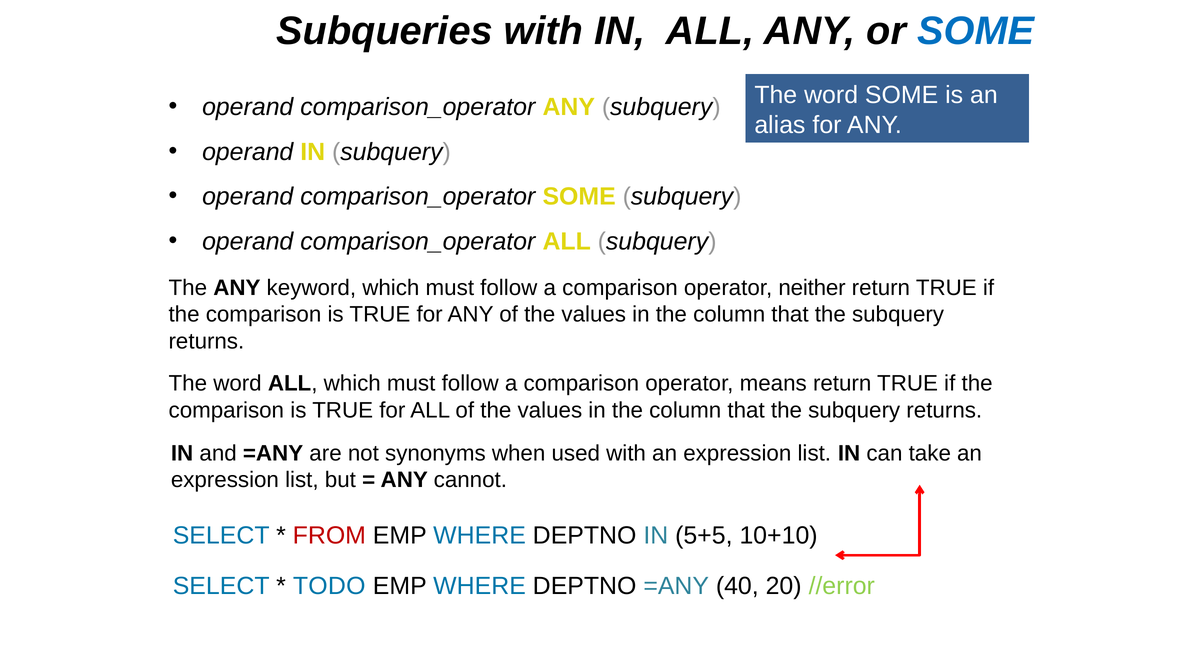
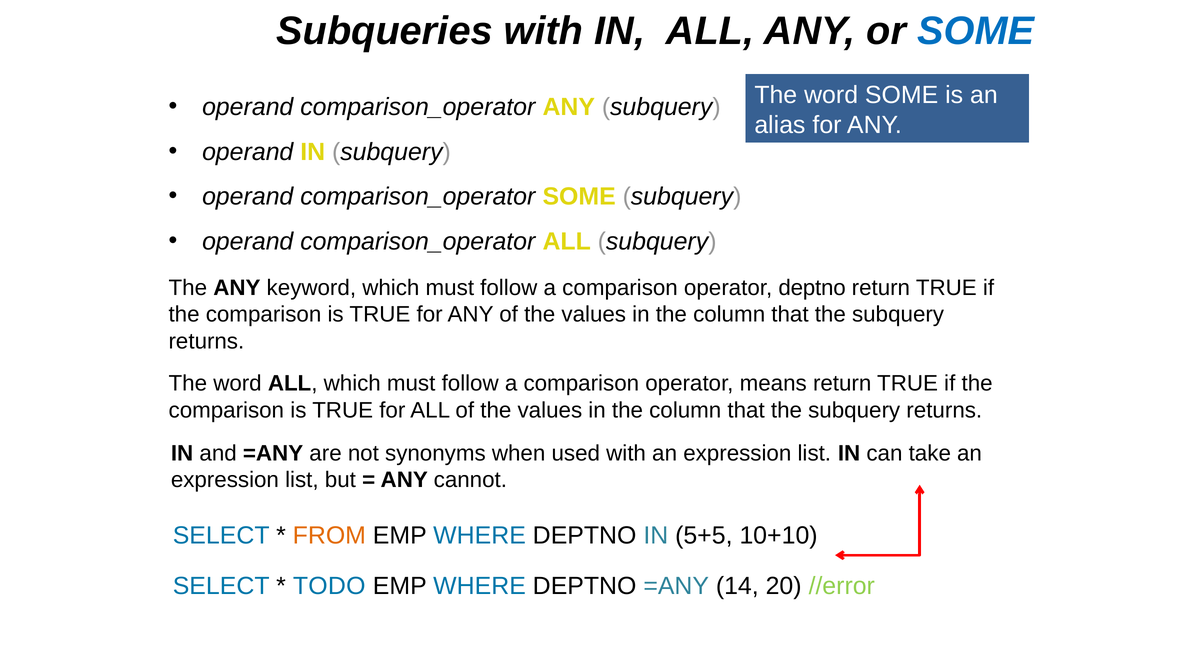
operator neither: neither -> deptno (812, 288)
FROM colour: red -> orange (329, 536)
40: 40 -> 14 (737, 586)
